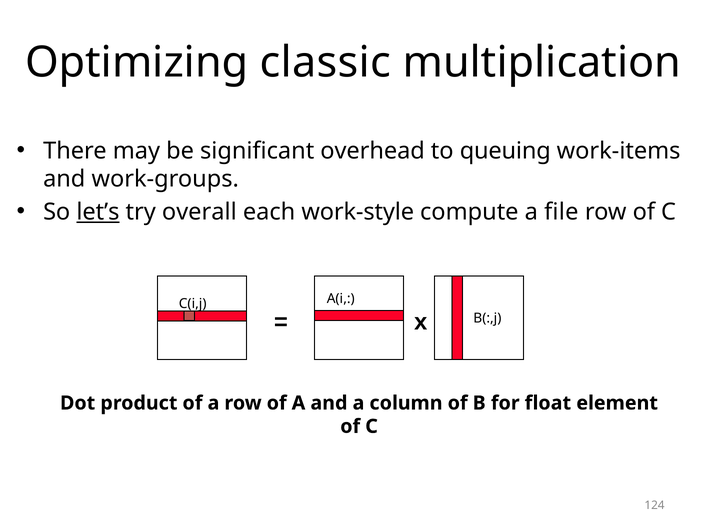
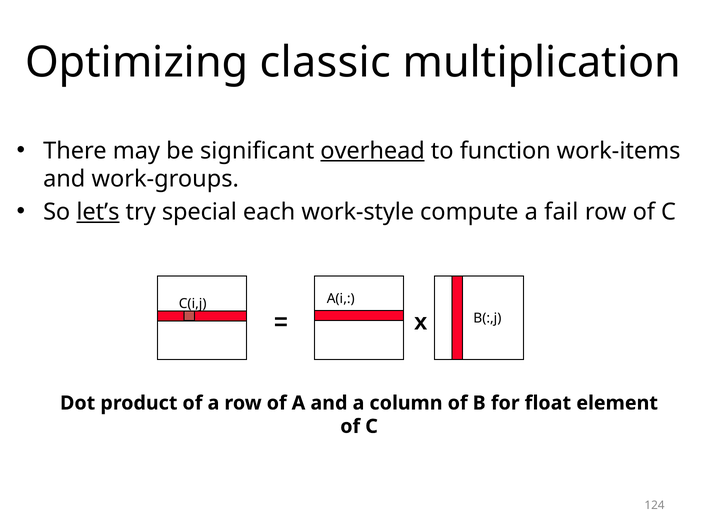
overhead underline: none -> present (373, 151)
queuing: queuing -> function (505, 151)
overall: overall -> special (199, 212)
file: file -> fail (561, 212)
